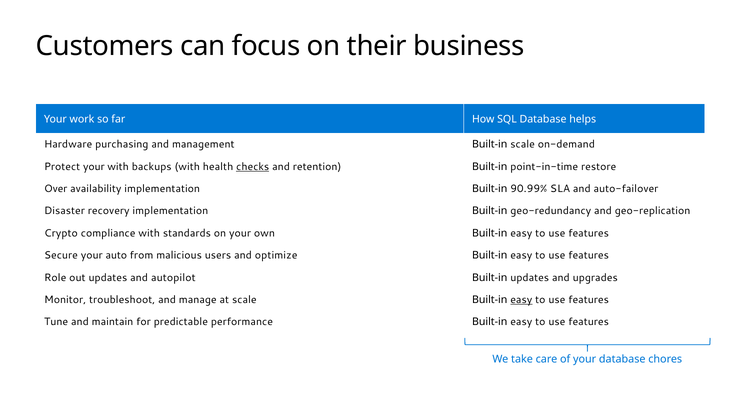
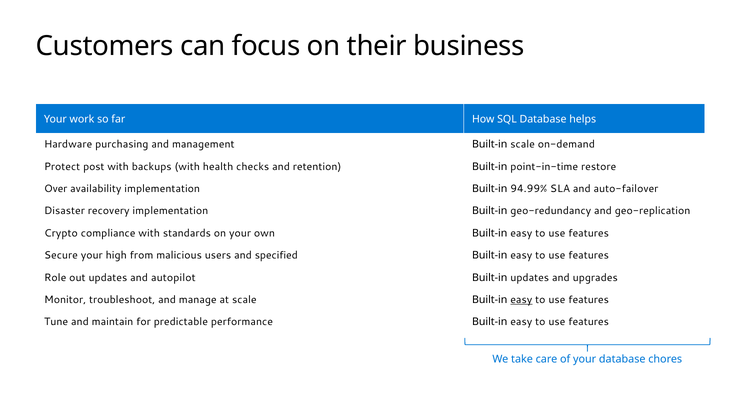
Protect your: your -> post (94, 167)
checks underline: present -> none (253, 167)
90.99%: 90.99% -> 94.99% (529, 189)
auto: auto -> high (116, 255)
optimize: optimize -> specified (276, 255)
